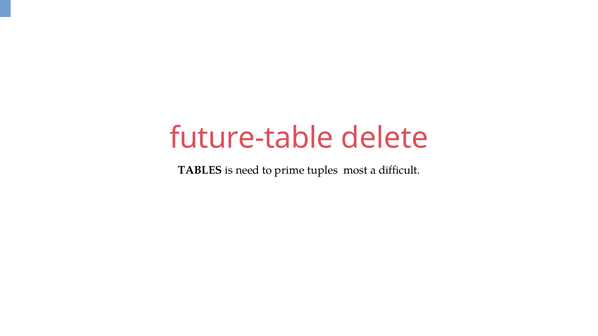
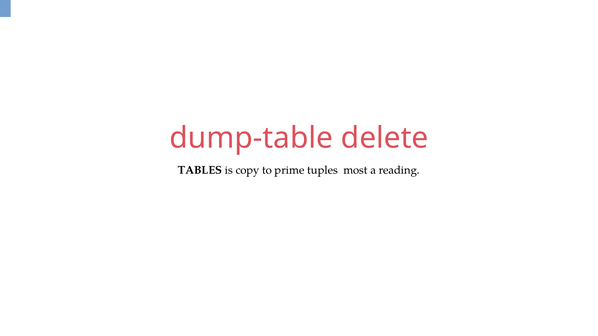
future-table: future-table -> dump-table (251, 138)
need: need -> copy (248, 170)
difficult: difficult -> reading (399, 170)
